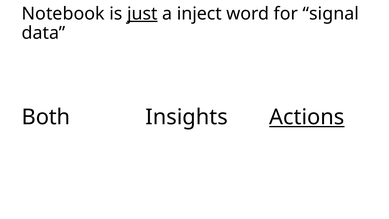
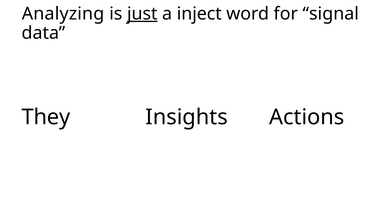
Notebook: Notebook -> Analyzing (63, 14)
Both: Both -> They (46, 117)
Actions underline: present -> none (307, 117)
